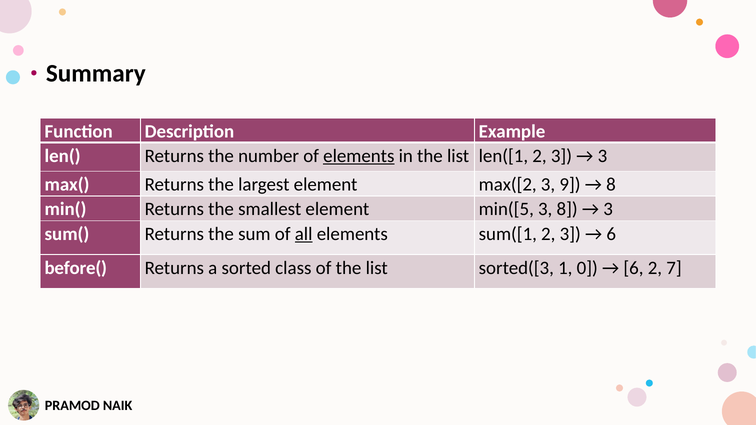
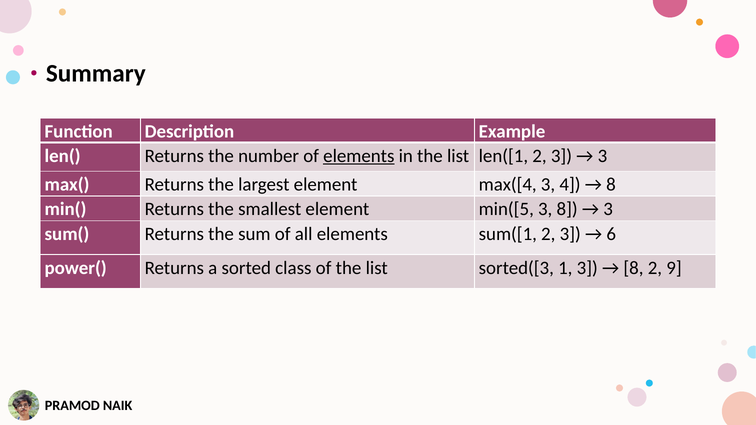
max([2: max([2 -> max([4 (508, 185)
9: 9 -> 4 (570, 185)
all underline: present -> none (304, 234)
before(: before( -> power( (76, 268)
1 0: 0 -> 3 (587, 268)
6: 6 -> 8 (633, 268)
7: 7 -> 9 (674, 268)
